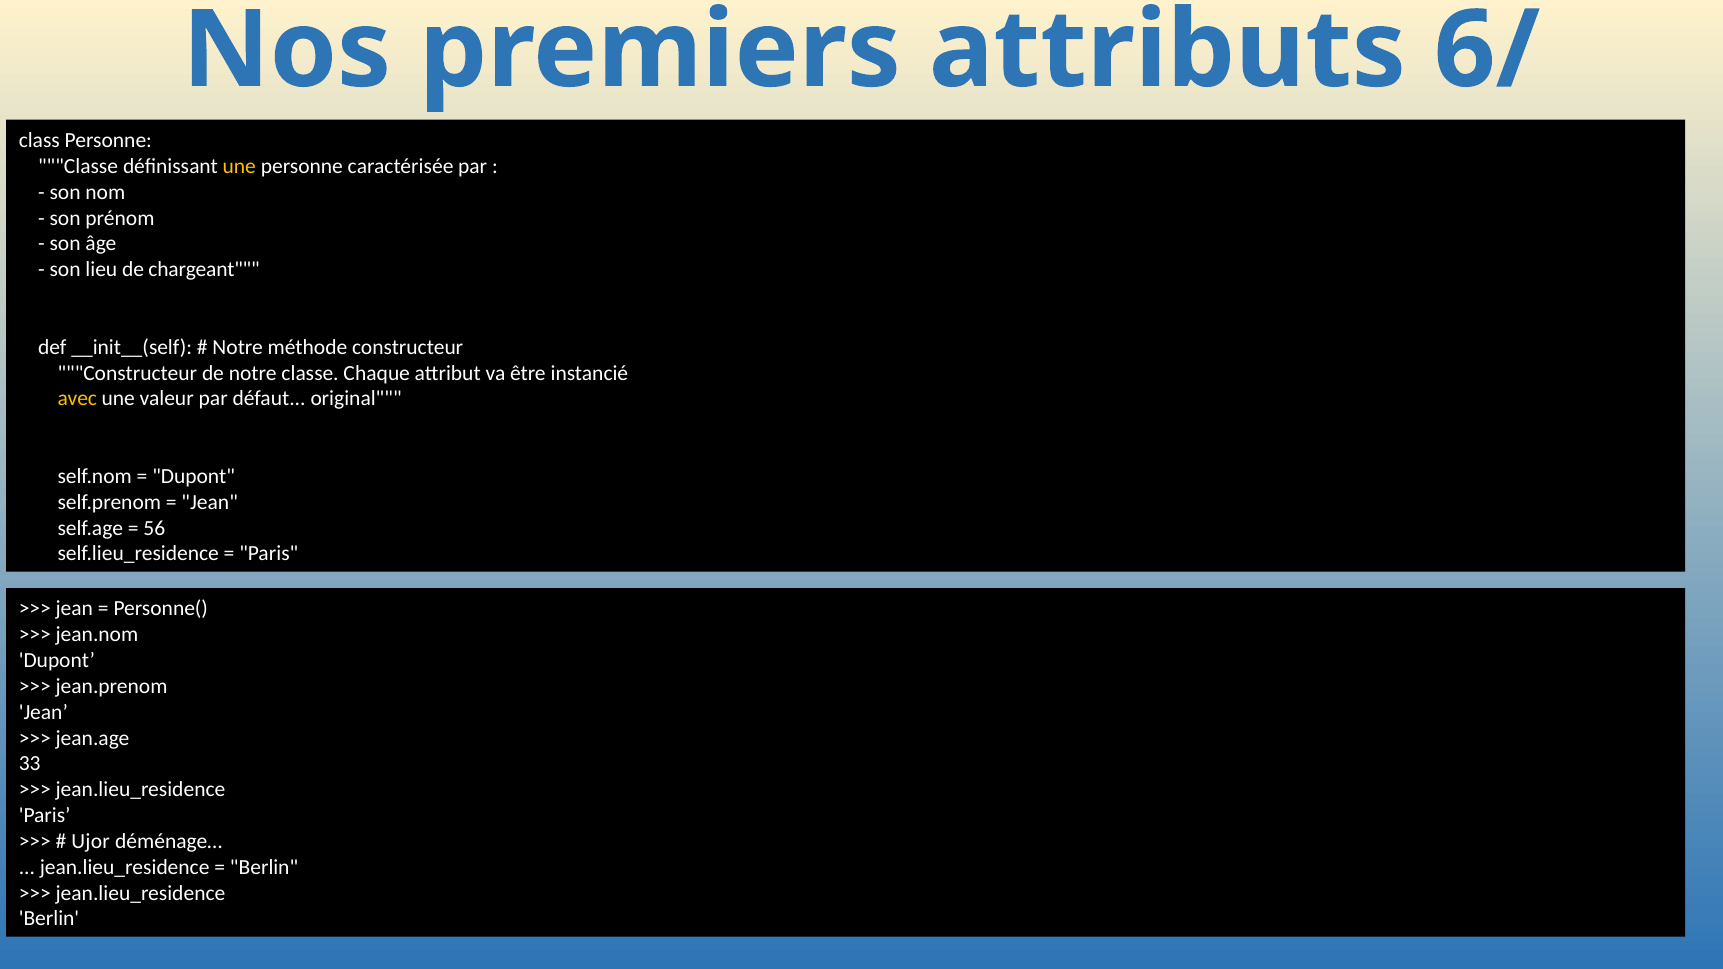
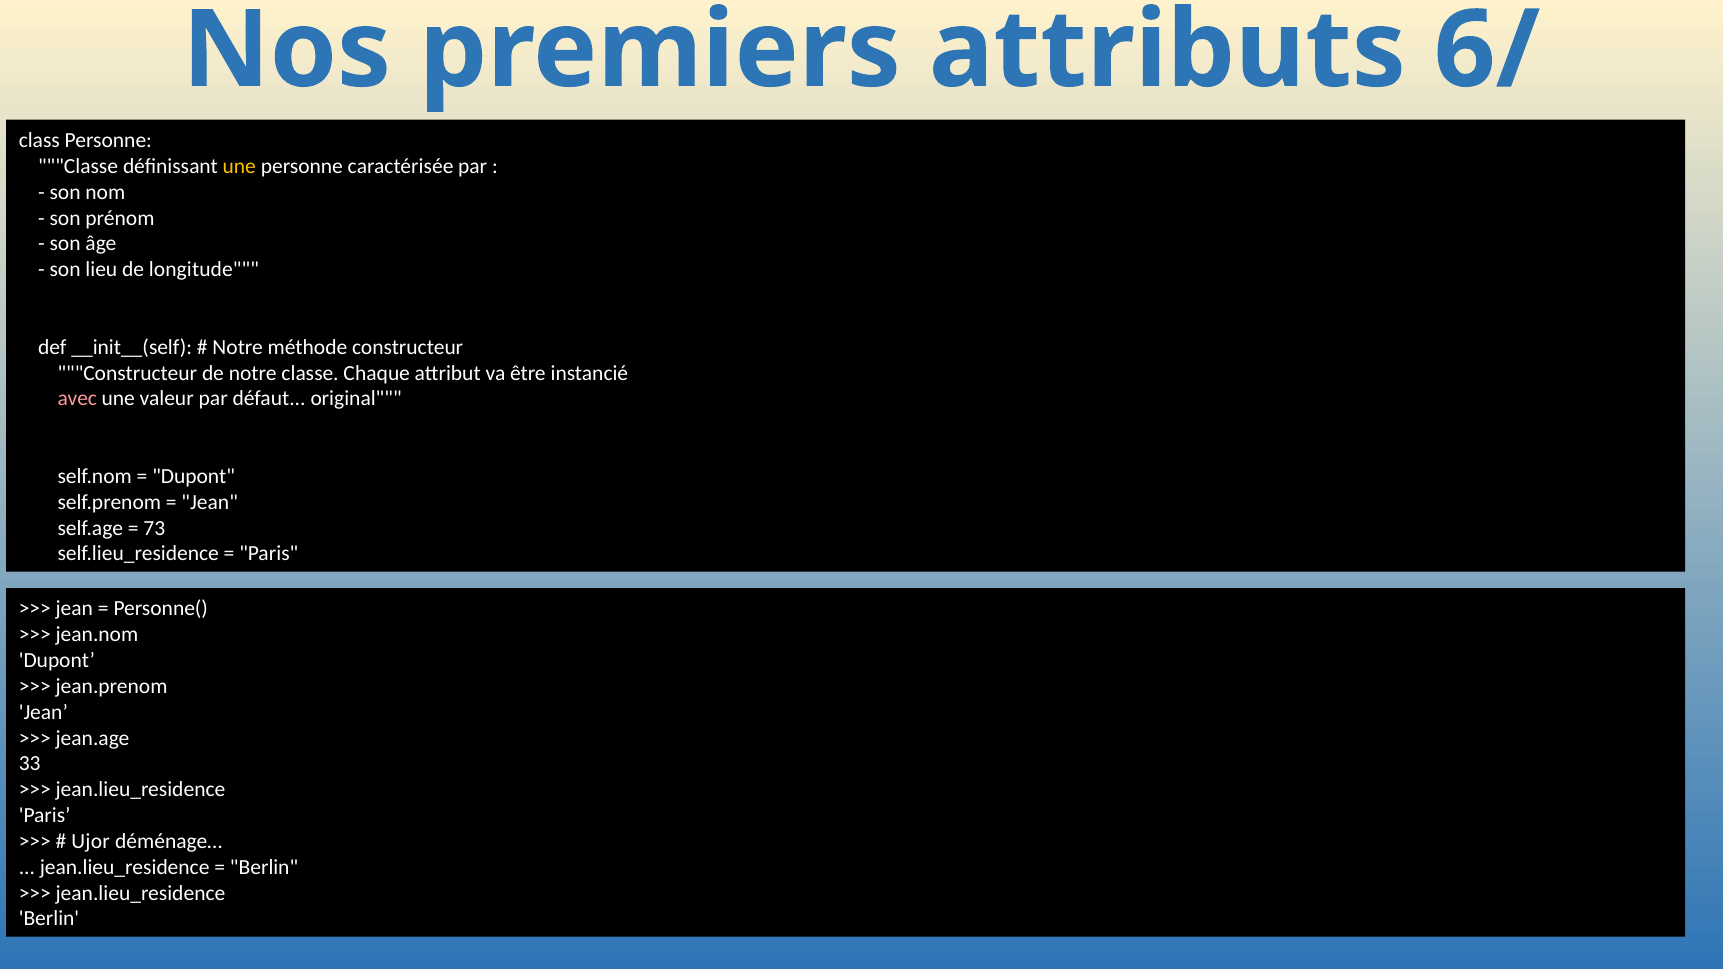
chargeant: chargeant -> longitude (204, 270)
avec colour: yellow -> pink (77, 399)
56: 56 -> 73 (154, 528)
